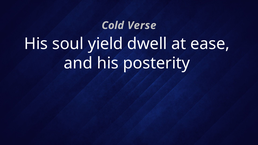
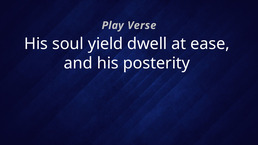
Cold: Cold -> Play (113, 25)
